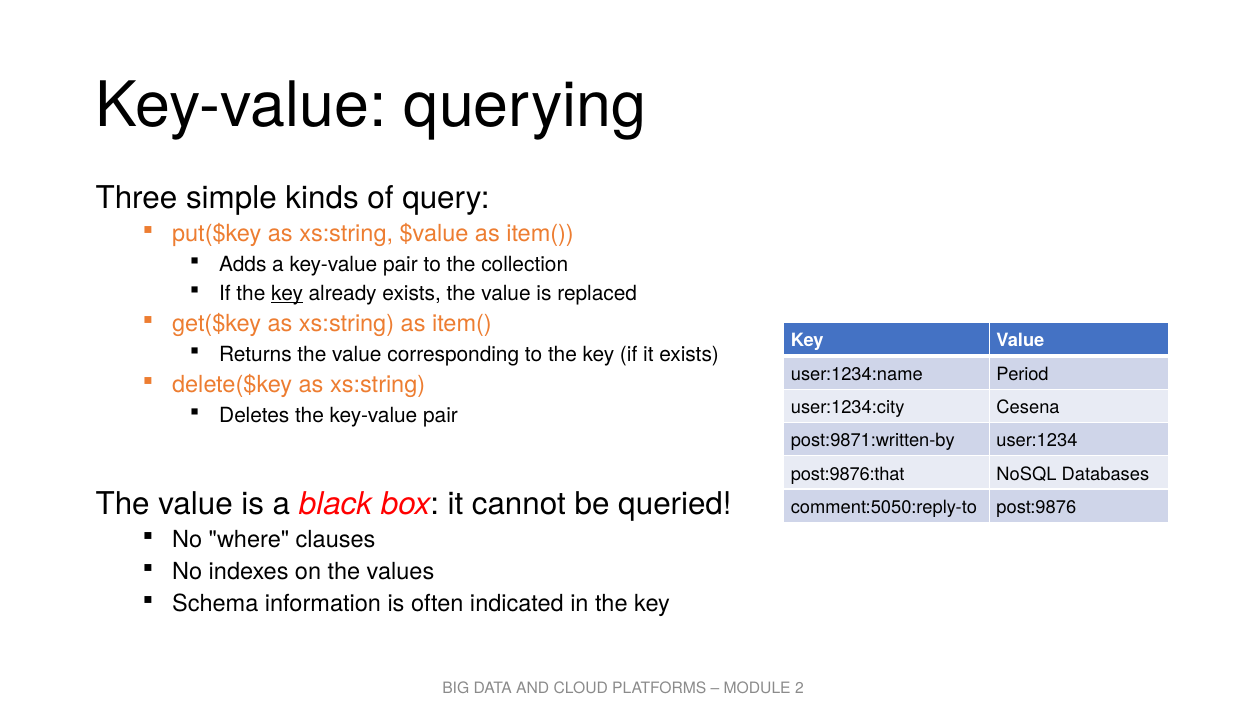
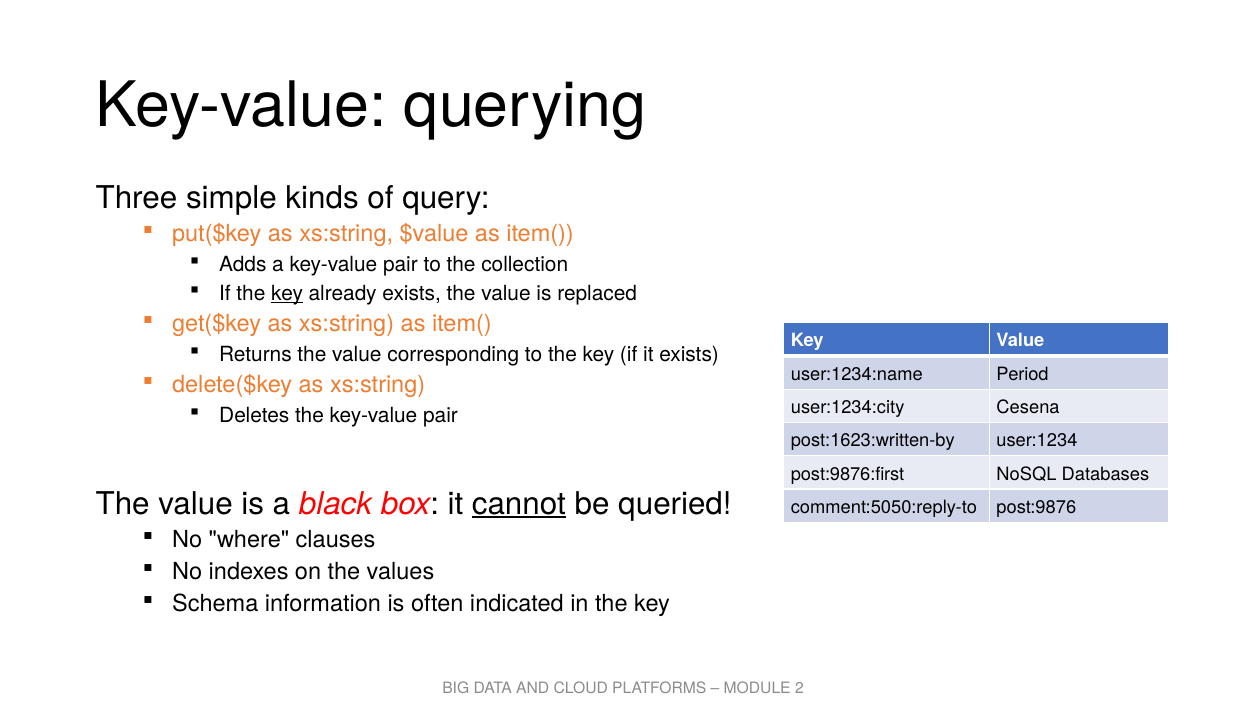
post:9871:written-by: post:9871:written-by -> post:1623:written-by (873, 441)
post:9876:that: post:9876:that -> post:9876:first (848, 474)
cannot underline: none -> present (519, 504)
